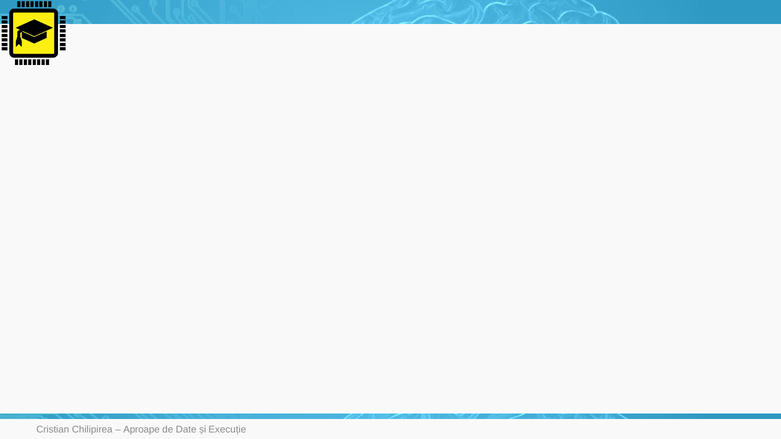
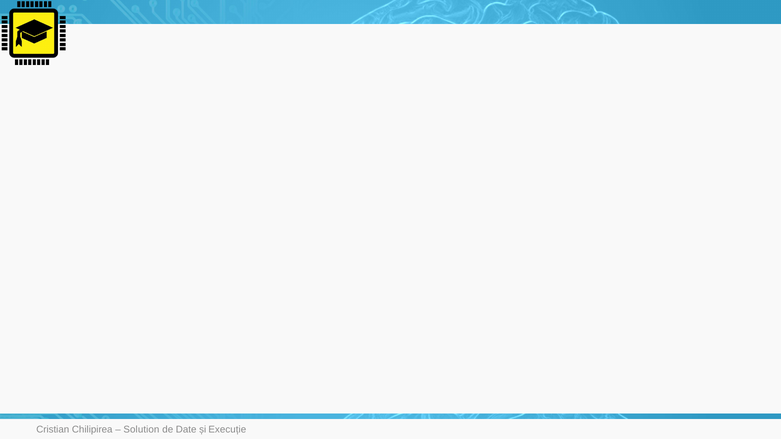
Aproape: Aproape -> Solution (141, 430)
